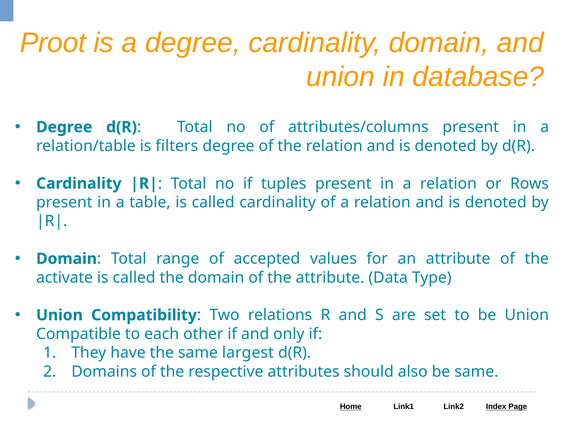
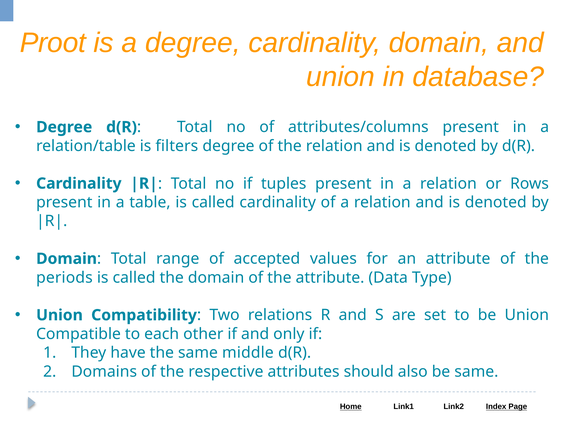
activate: activate -> periods (64, 278)
largest: largest -> middle (248, 353)
